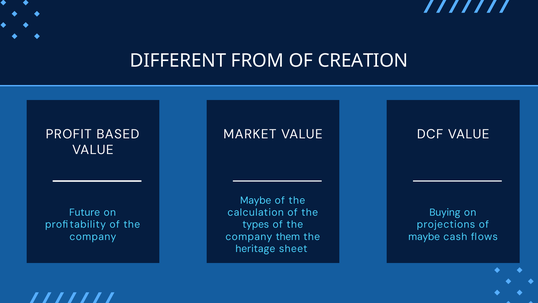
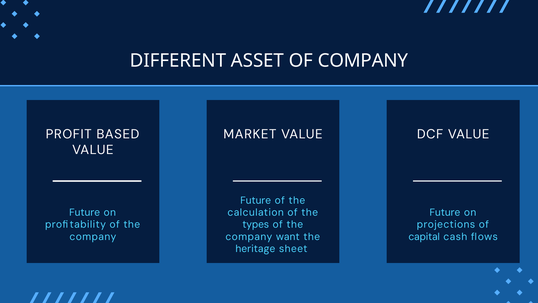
FROM: FROM -> ASSET (257, 61)
OF CREATION: CREATION -> COMPANY (363, 61)
Maybe: Maybe -> Future (256, 200)
Buying: Buying -> Future (445, 212)
maybe: maybe -> capital (424, 236)
them: them -> want (288, 236)
